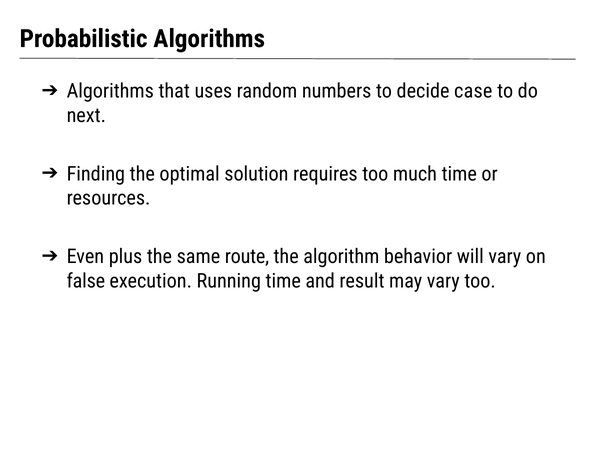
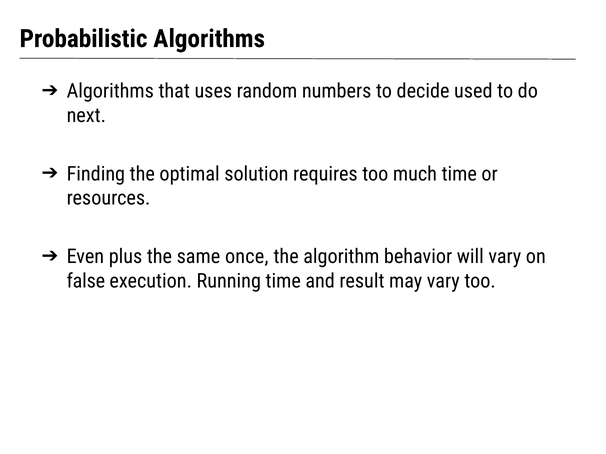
case: case -> used (473, 91)
route: route -> once (247, 257)
